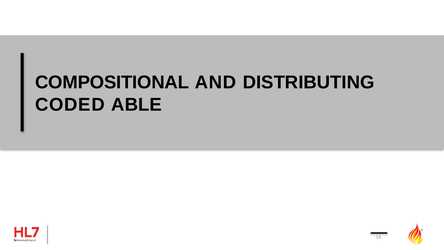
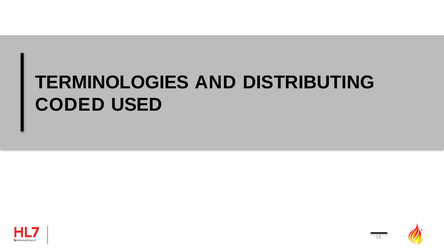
COMPOSITIONAL: COMPOSITIONAL -> TERMINOLOGIES (112, 82)
ABLE: ABLE -> USED (137, 104)
